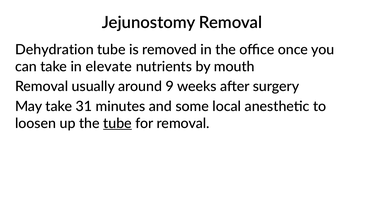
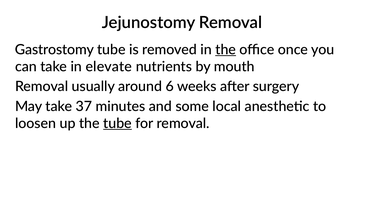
Dehydration: Dehydration -> Gastrostomy (54, 50)
the underline: none -> present (226, 50)
9: 9 -> 6 (170, 87)
31: 31 -> 37 (84, 106)
